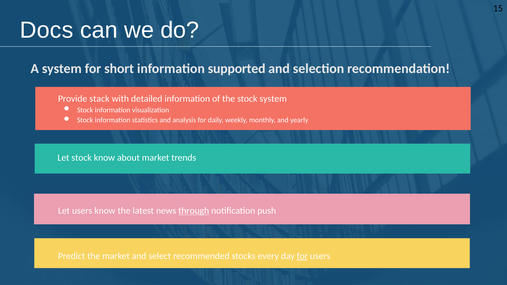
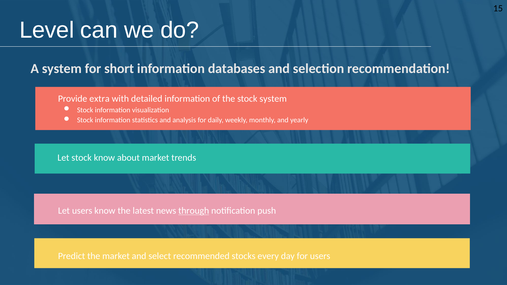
Docs: Docs -> Level (47, 30)
supported: supported -> databases (237, 69)
stack: stack -> extra (99, 99)
for underline: present -> none (302, 256)
